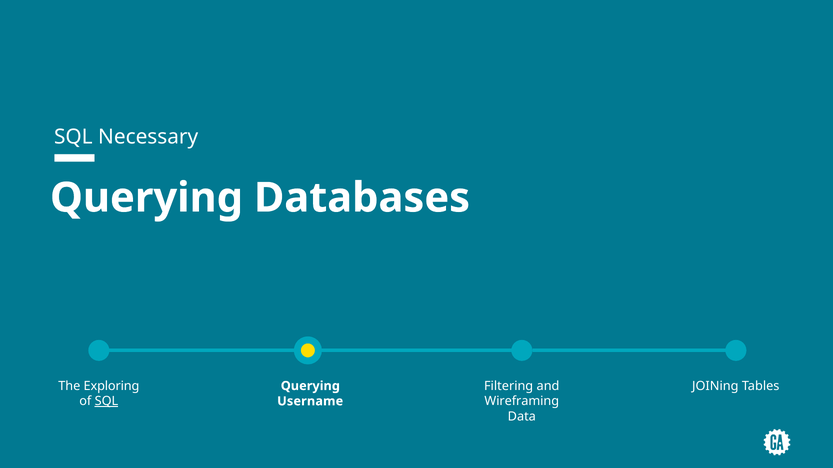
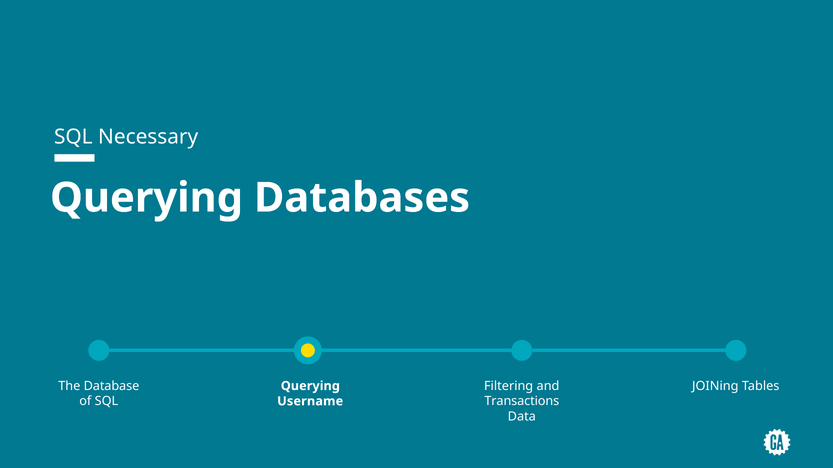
Exploring: Exploring -> Database (111, 386)
SQL underline: present -> none (106, 402)
Wireframing: Wireframing -> Transactions (522, 402)
